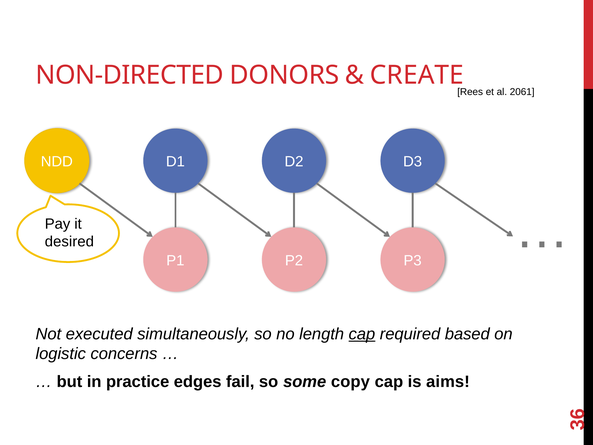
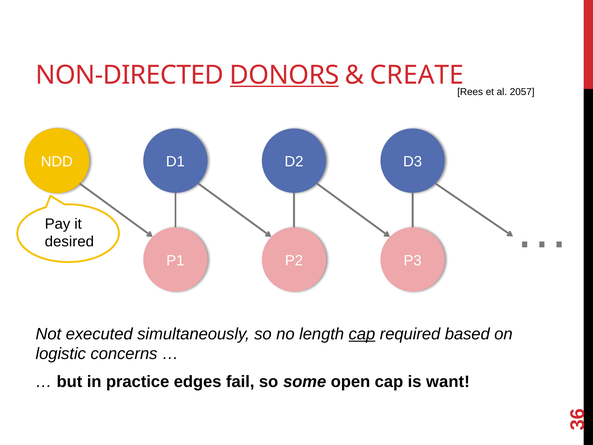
DONORS underline: none -> present (284, 75)
2061: 2061 -> 2057 (522, 92)
copy: copy -> open (350, 382)
aims: aims -> want (448, 382)
